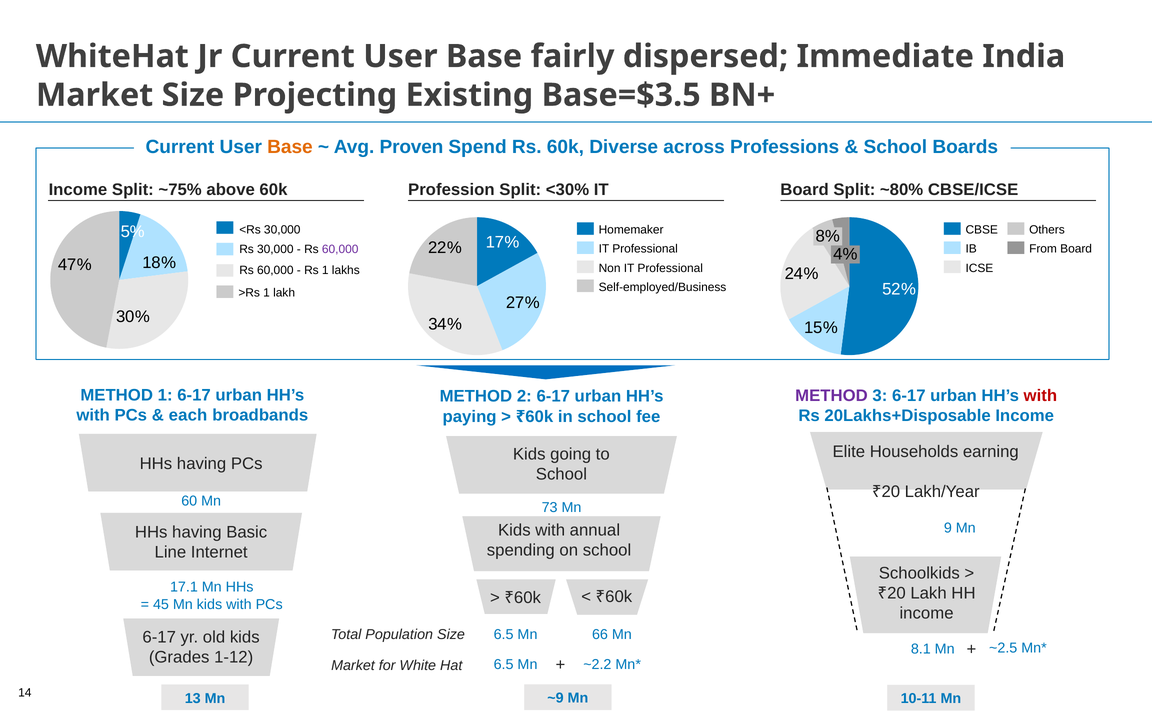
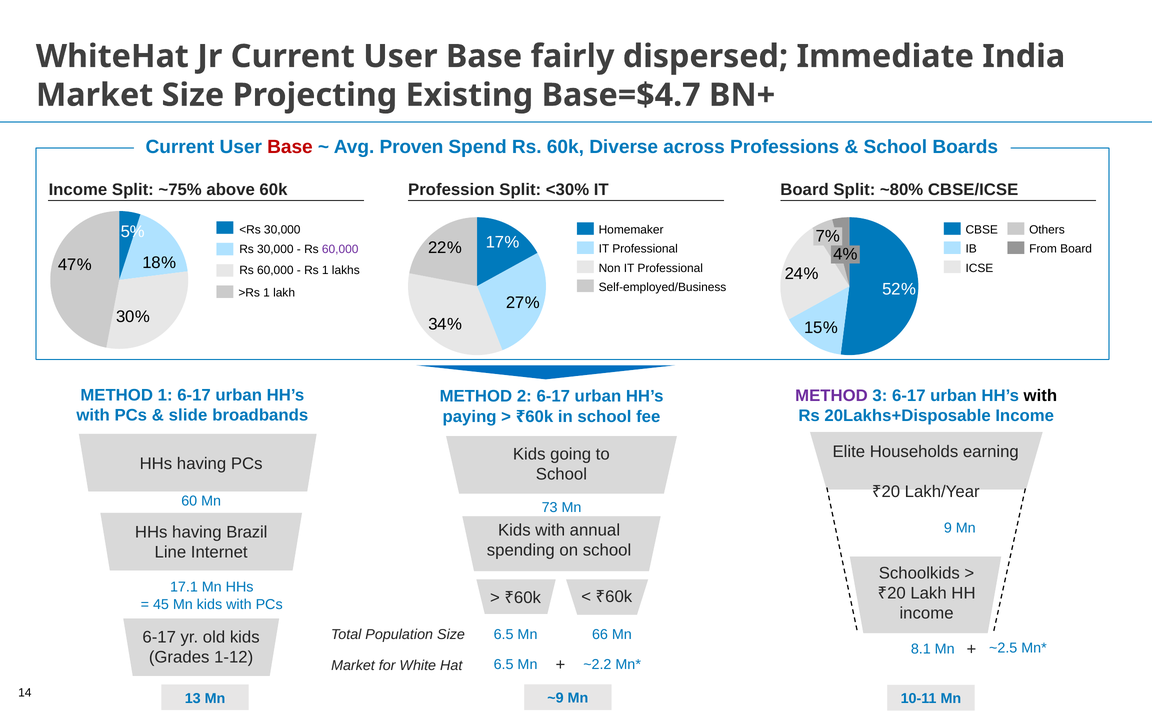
Base=$3.5: Base=$3.5 -> Base=$4.7 (621, 95)
Base colour: orange -> red (290, 147)
8%: 8% -> 7% (828, 236)
with colour: red -> black (1040, 396)
each: each -> slide (188, 416)
Basic: Basic -> Brazil (247, 533)
